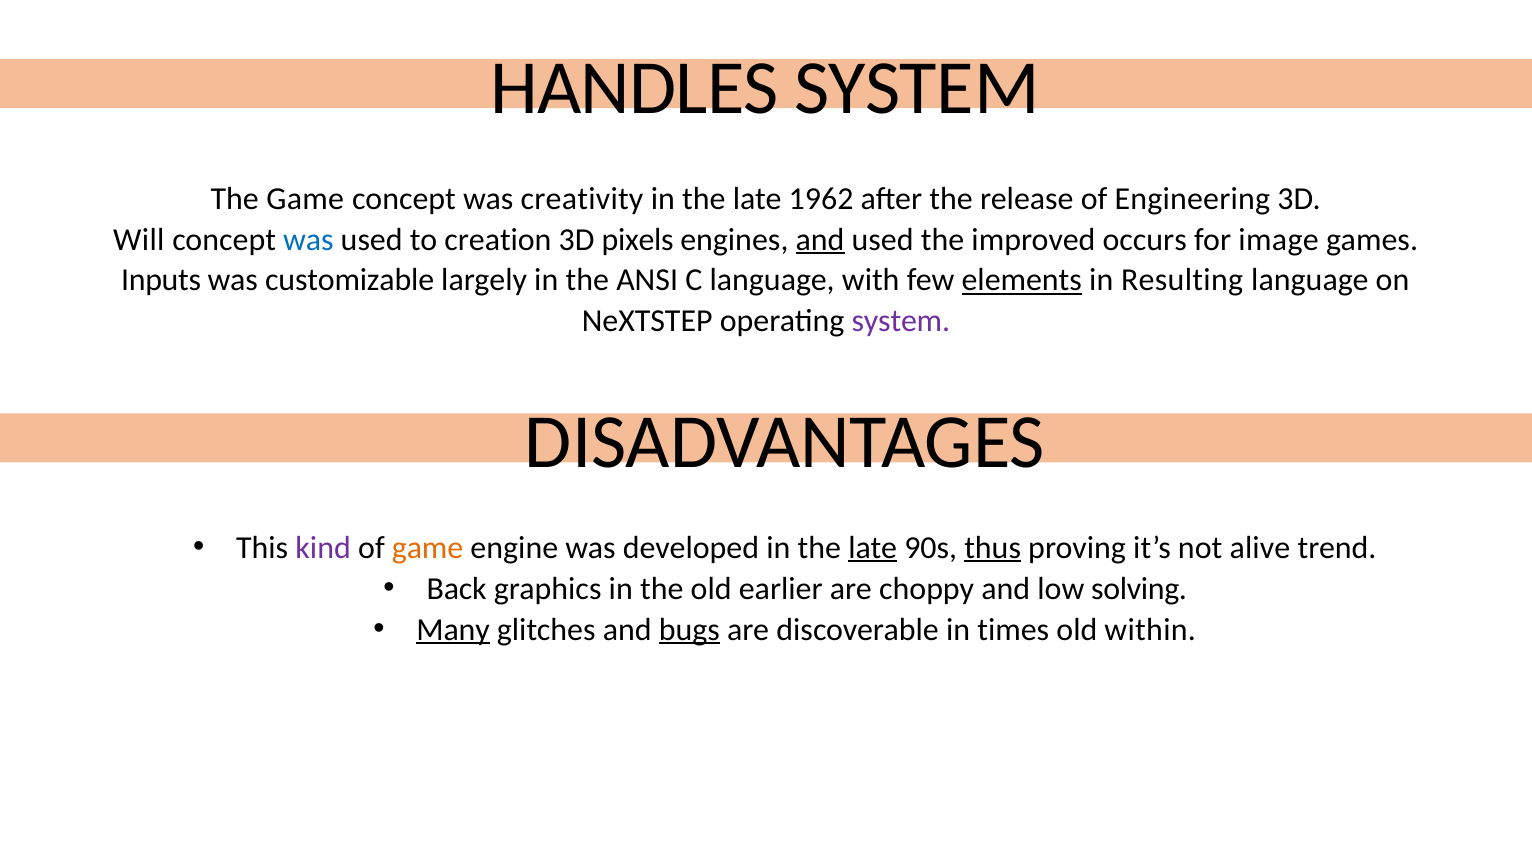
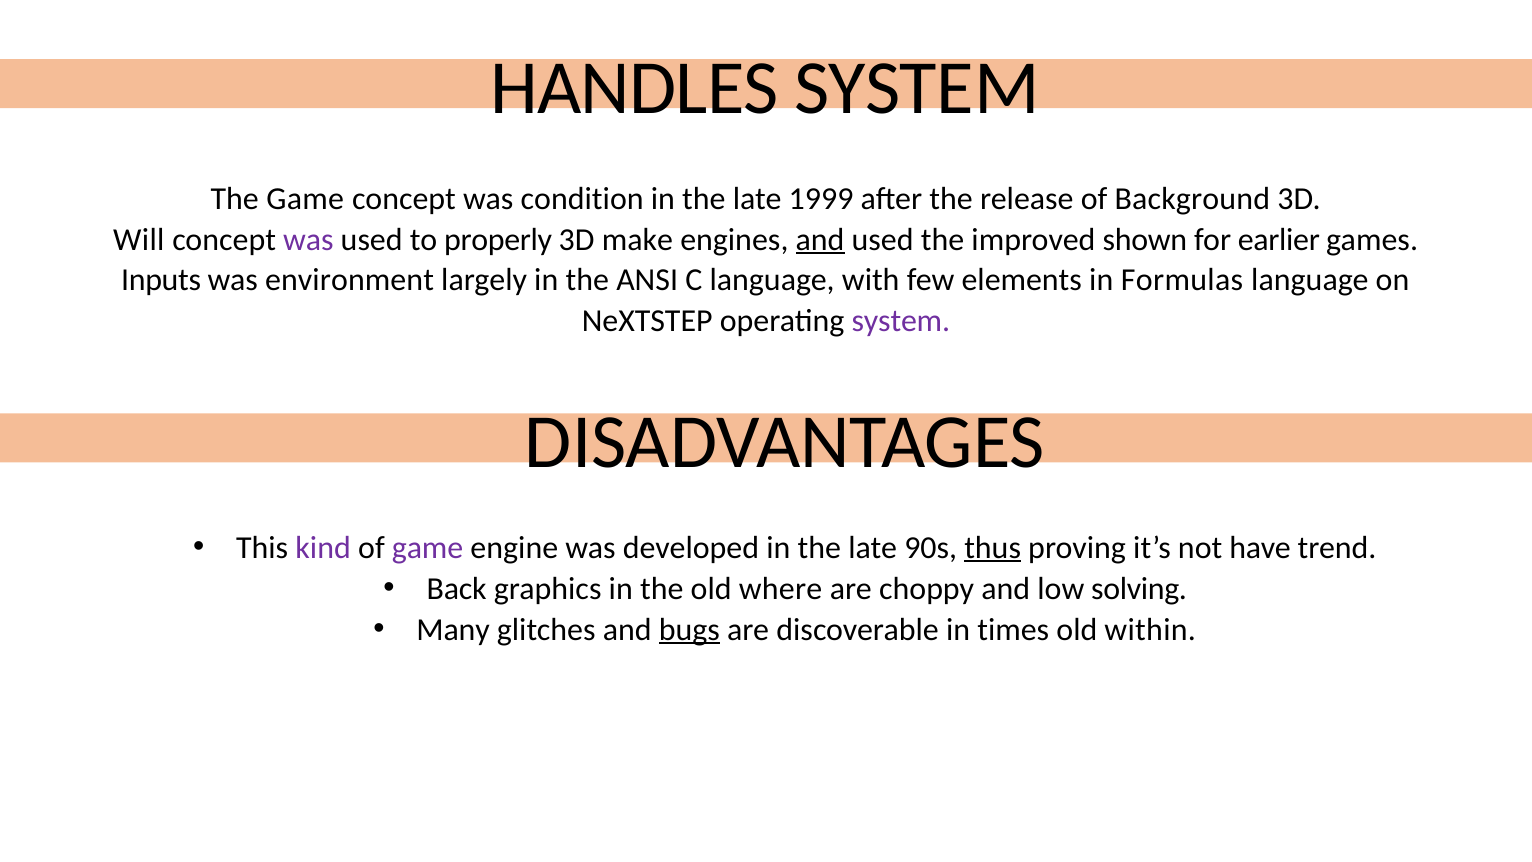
creativity: creativity -> condition (582, 198)
1962: 1962 -> 1999 (821, 198)
Engineering: Engineering -> Background (1192, 198)
was colour: blue -> purple (308, 239)
creation: creation -> properly (498, 239)
pixels: pixels -> make (637, 239)
occurs: occurs -> shown (1145, 239)
image: image -> earlier (1279, 239)
customizable: customizable -> environment (350, 280)
elements underline: present -> none (1022, 280)
Resulting: Resulting -> Formulas (1182, 280)
game colour: orange -> purple (428, 547)
late underline: present -> none (873, 547)
alive: alive -> have (1260, 547)
earlier: earlier -> where (781, 588)
Many underline: present -> none (453, 629)
